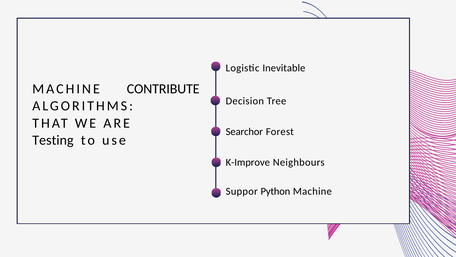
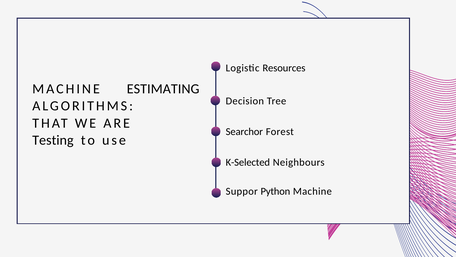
Inevitable: Inevitable -> Resources (284, 68)
CONTRIBUTE: CONTRIBUTE -> ESTIMATING (163, 89)
K-Improve: K-Improve -> K-Selected (248, 162)
